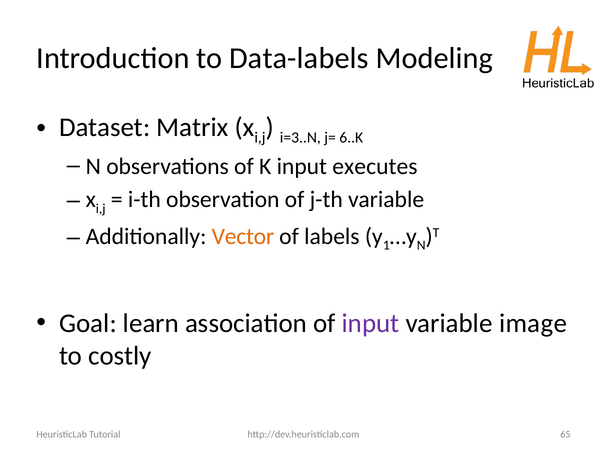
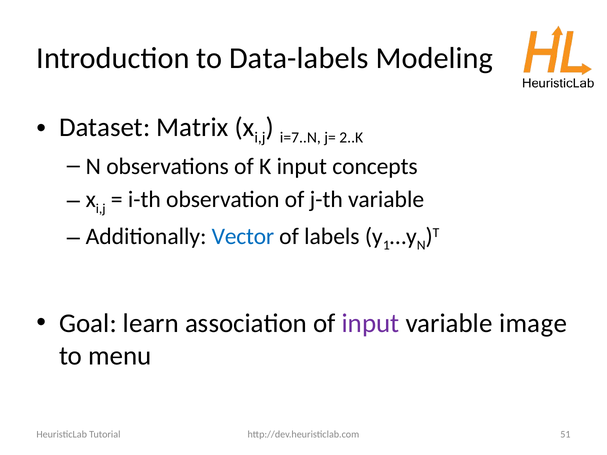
i=3..N: i=3..N -> i=7..N (300, 138)
6..K: 6..K -> 2..K (351, 138)
executes: executes -> concepts (375, 167)
Vector colour: orange -> blue (243, 236)
costly: costly -> menu (120, 356)
65: 65 -> 51 (565, 435)
